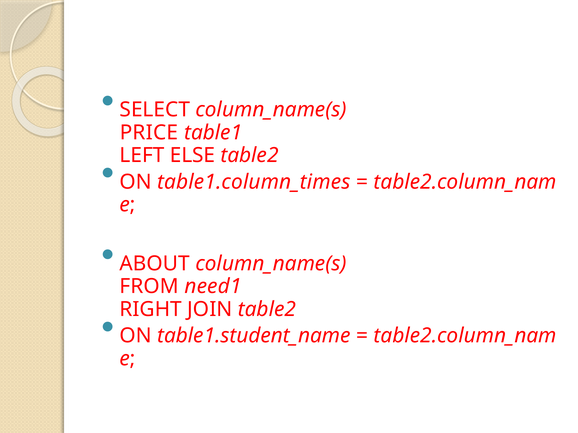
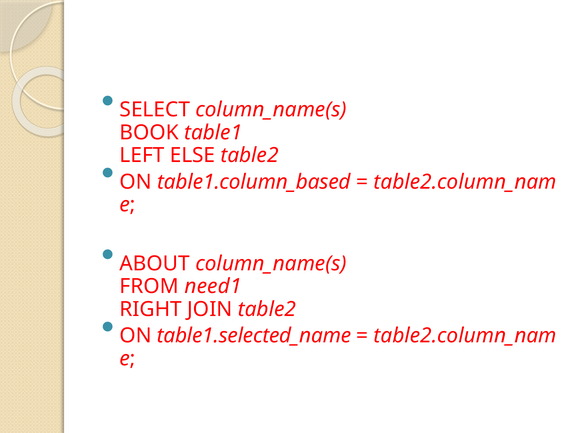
PRICE: PRICE -> BOOK (149, 133)
table1.column_times: table1.column_times -> table1.column_based (254, 182)
table1.student_name: table1.student_name -> table1.selected_name (254, 336)
